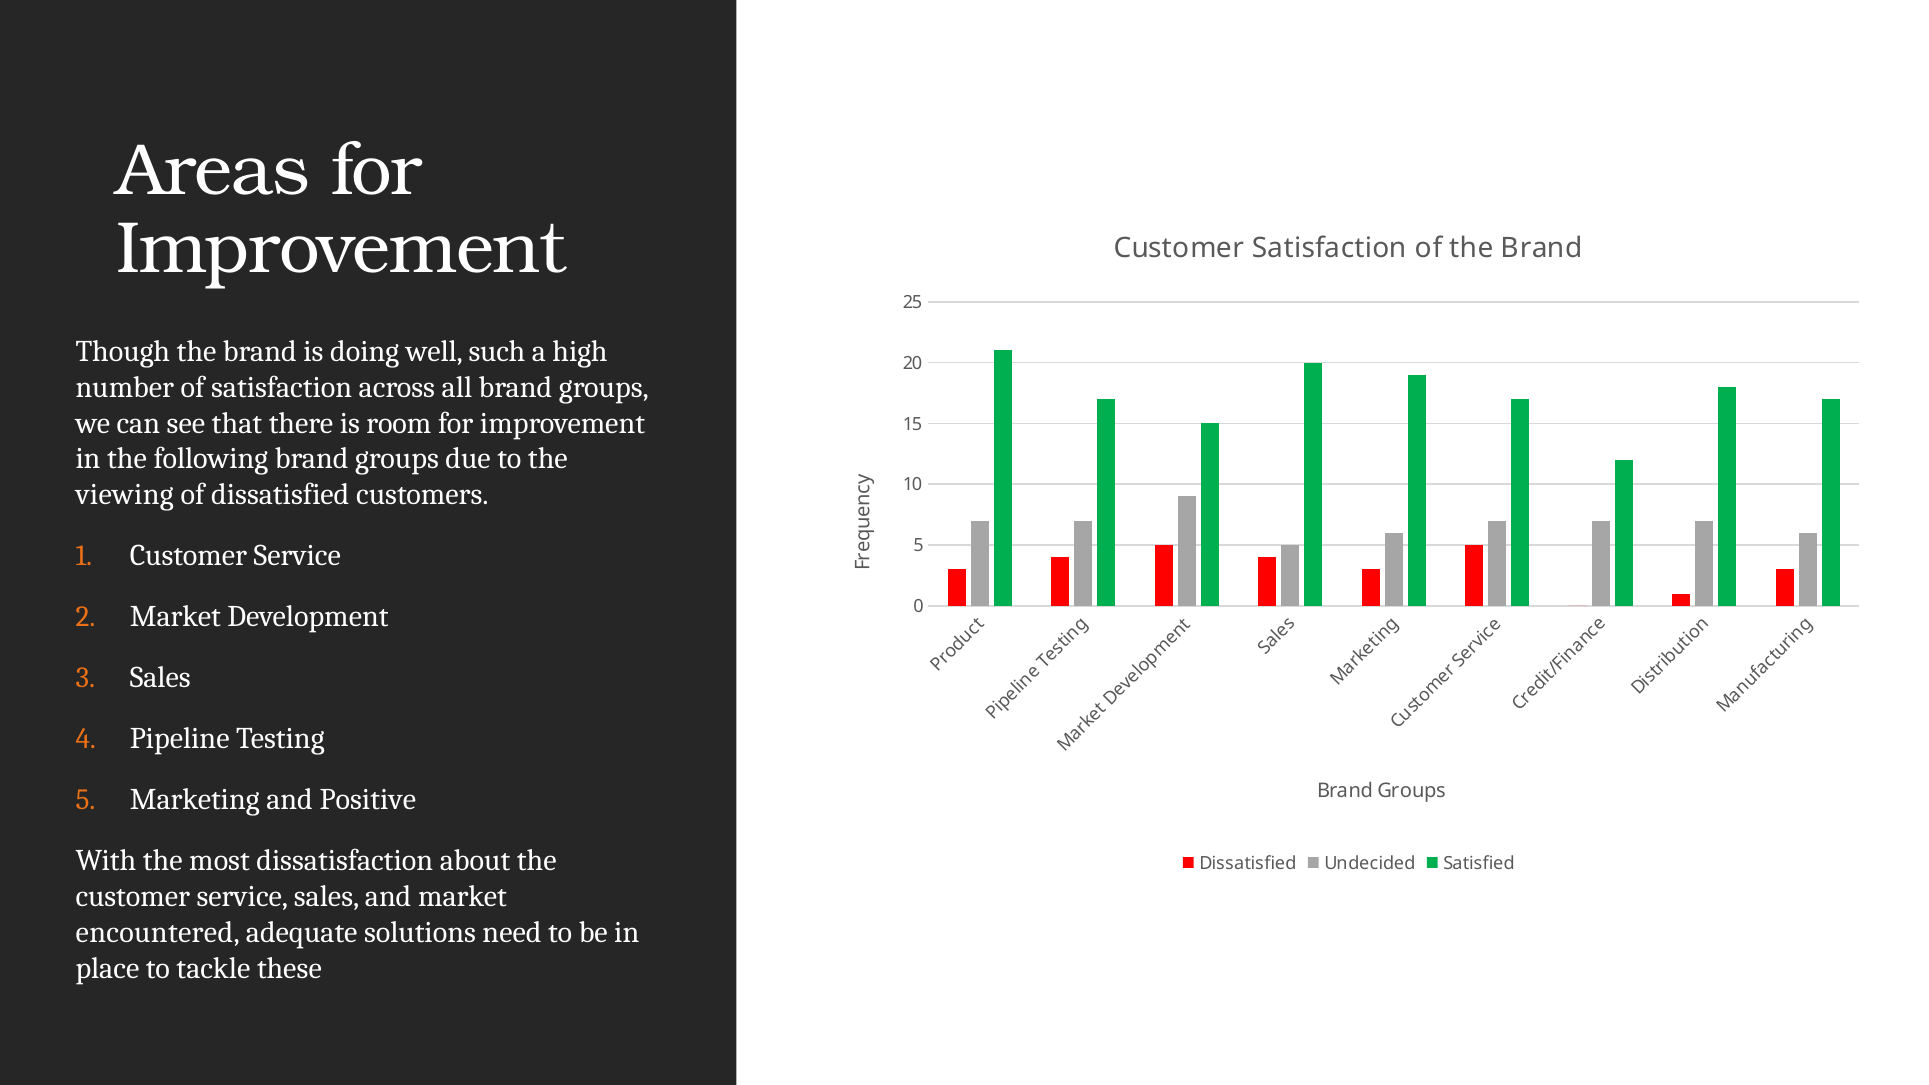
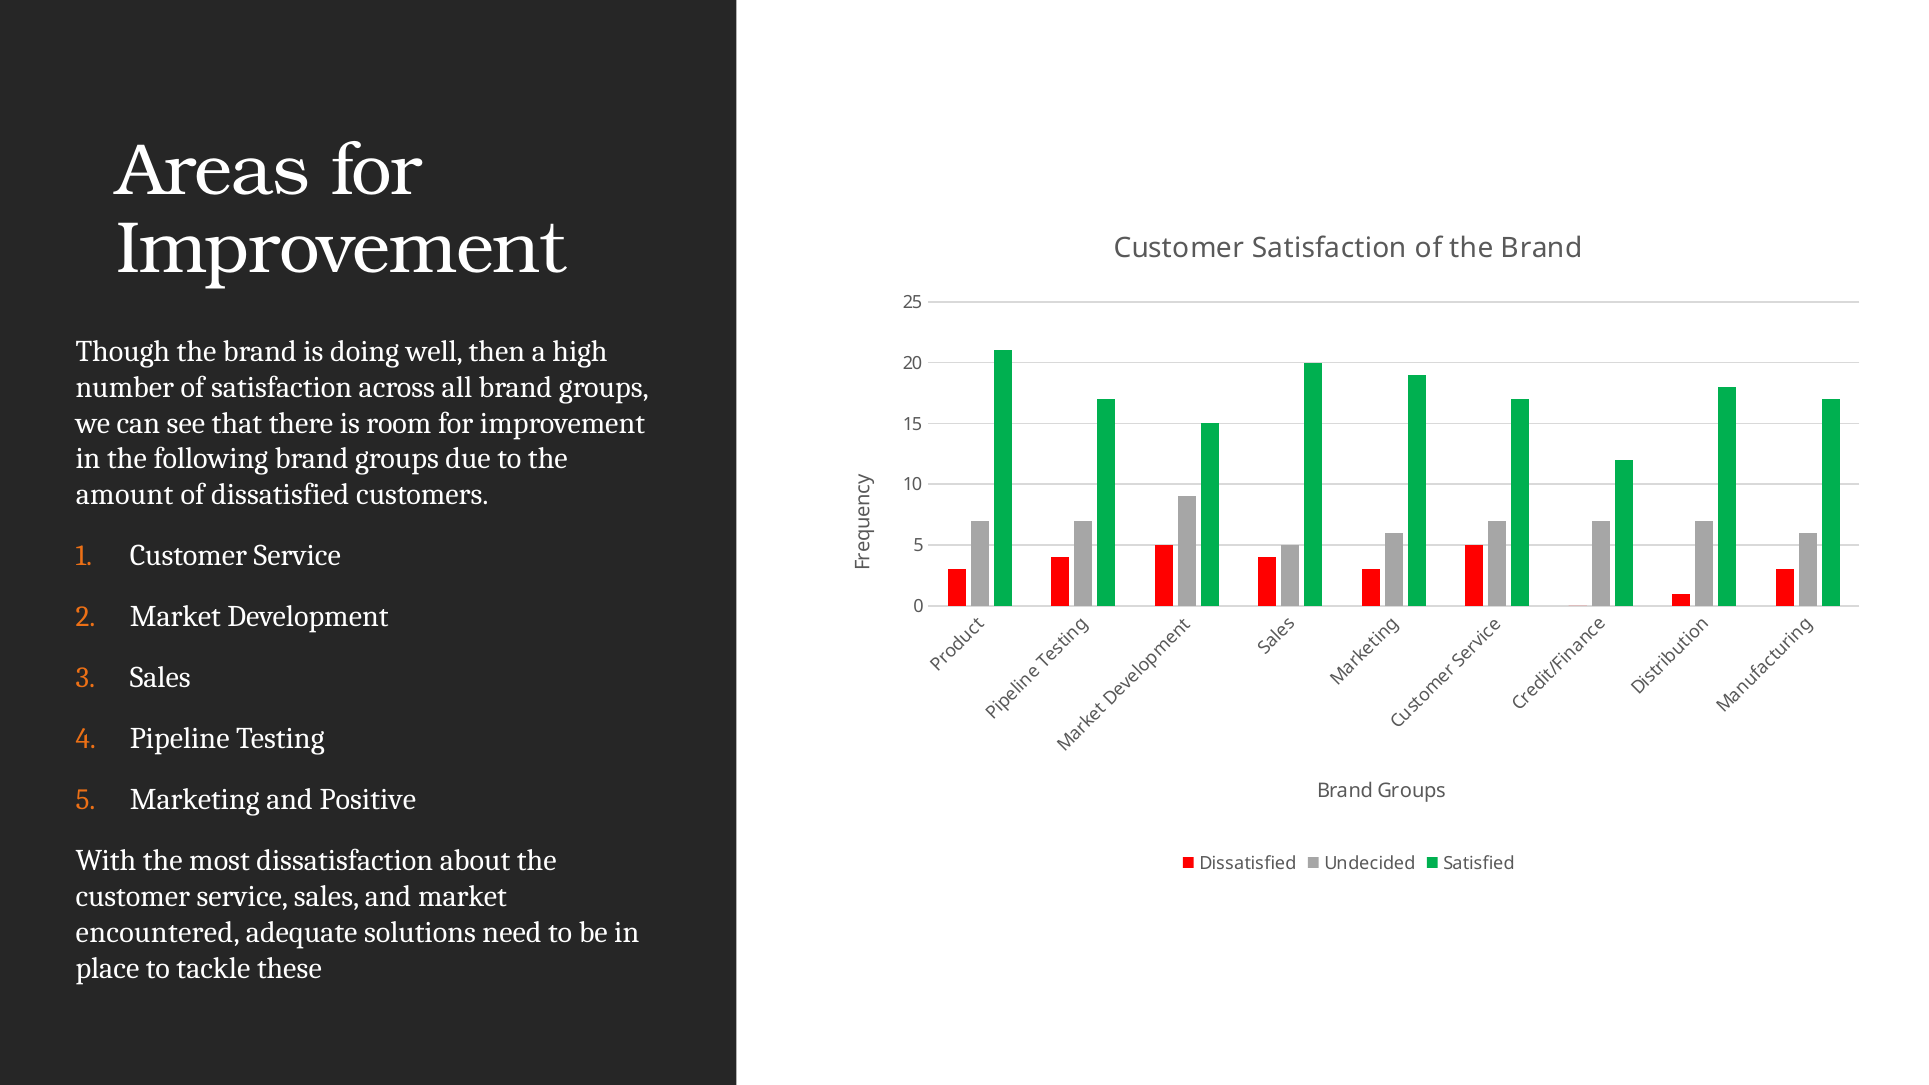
such: such -> then (497, 352)
viewing: viewing -> amount (125, 495)
